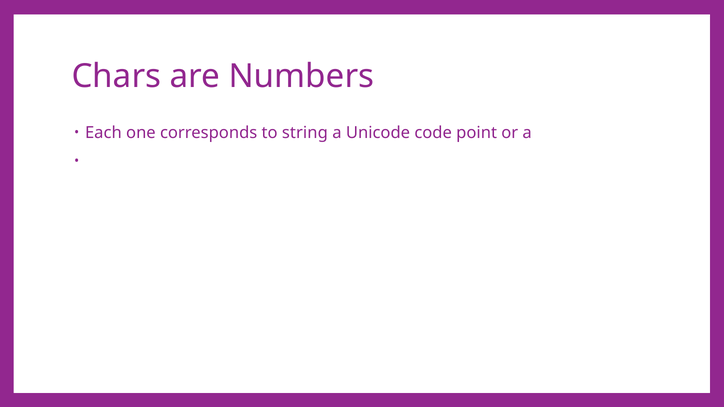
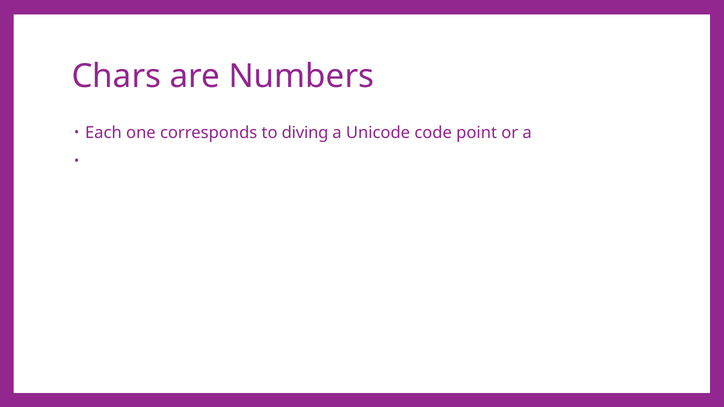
string: string -> diving (305, 133)
